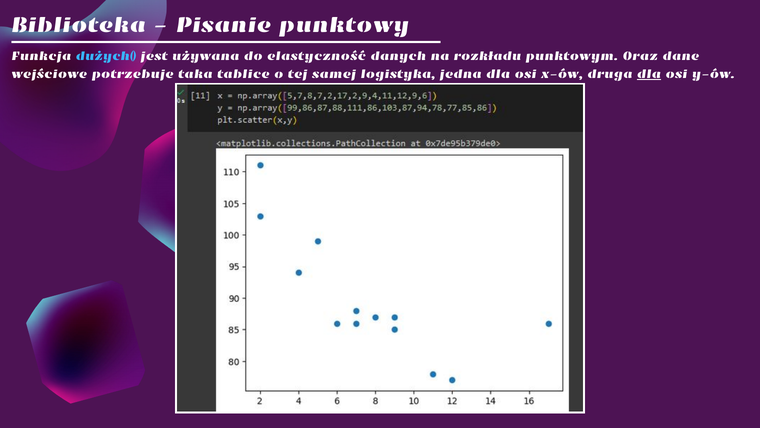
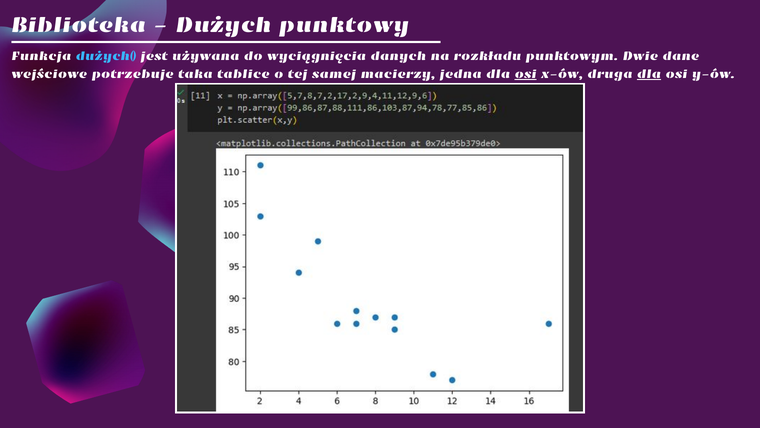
Pisanie: Pisanie -> Dużych (224, 25)
elastyczność: elastyczność -> wyciągnięcia (317, 56)
Oraz: Oraz -> Dwie (640, 56)
logistyka: logistyka -> macierzy (398, 74)
osi underline: none -> present (526, 74)
